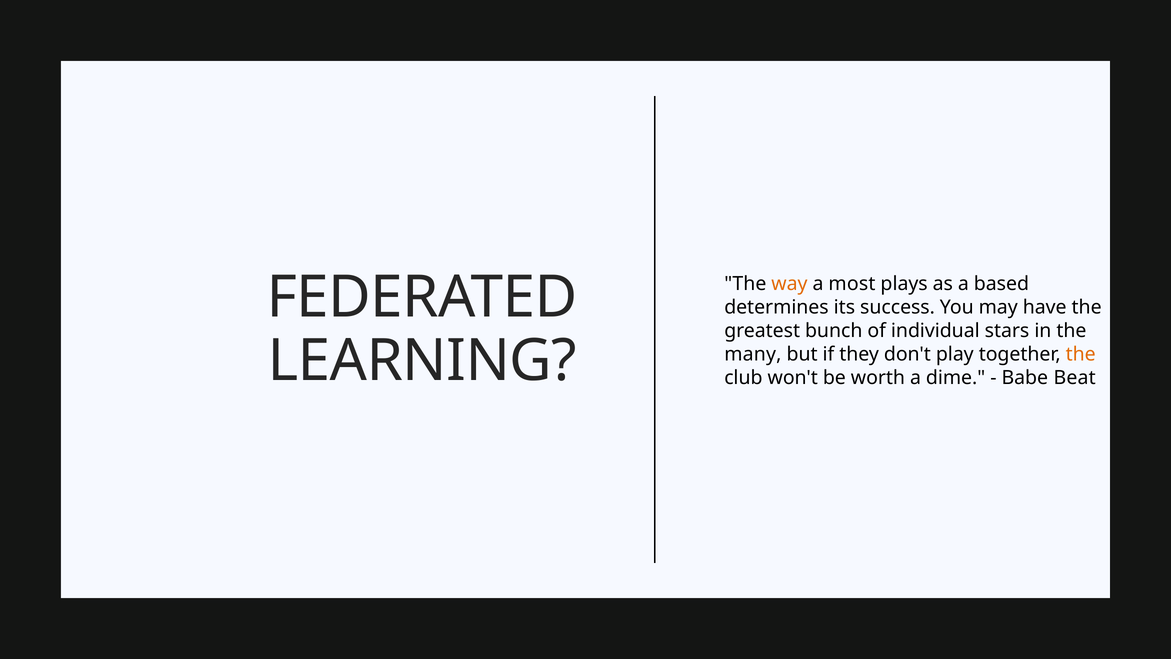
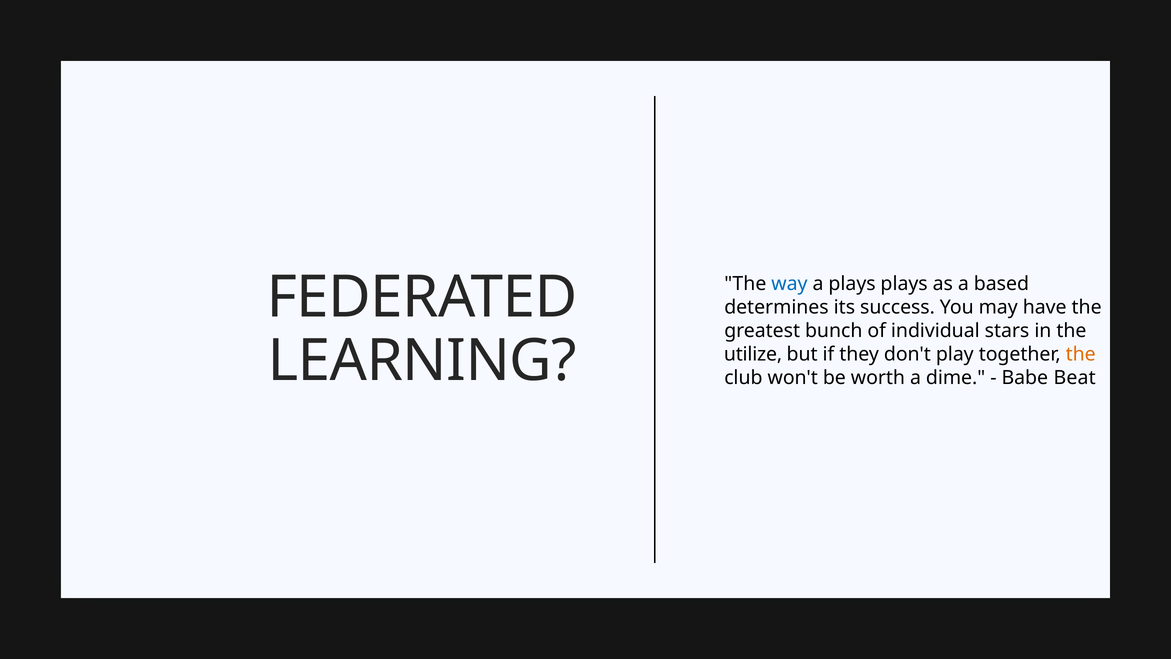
way colour: orange -> blue (789, 284)
a most: most -> plays (852, 284)
many: many -> utilize (753, 354)
